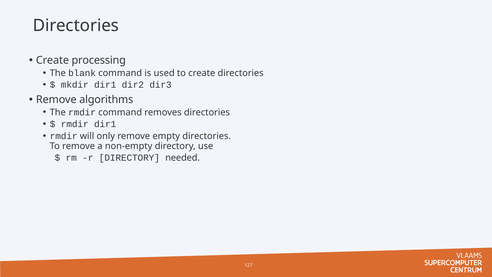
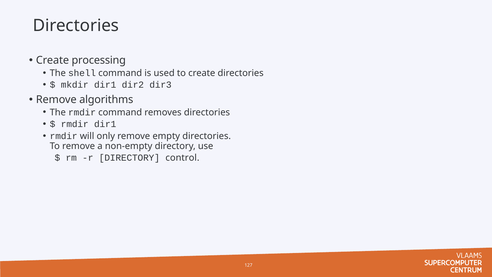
blank: blank -> shell (82, 73)
needed: needed -> control (182, 158)
